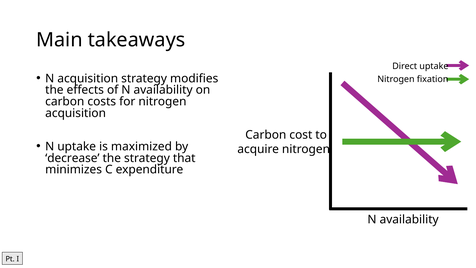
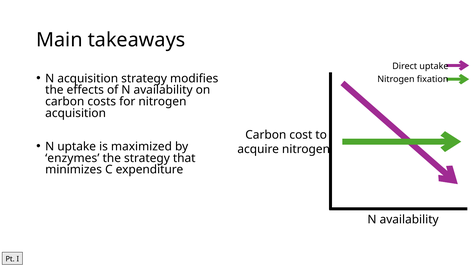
decrease: decrease -> enzymes (72, 158)
